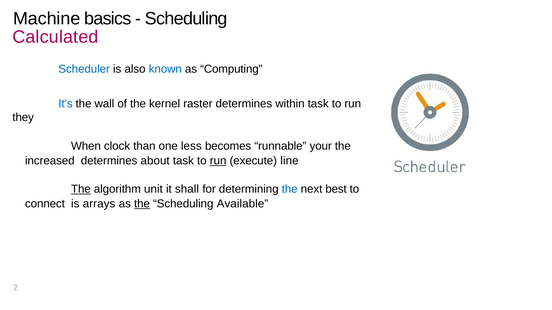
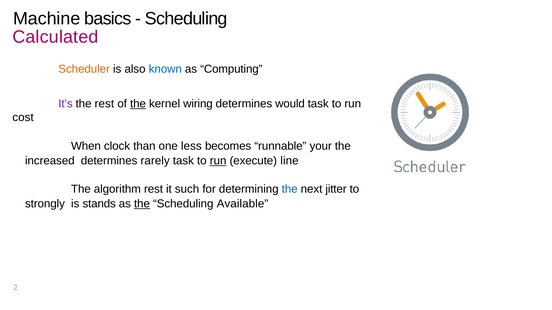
Scheduler colour: blue -> orange (84, 69)
It’s colour: blue -> purple (66, 104)
the wall: wall -> rest (104, 104)
the underline: none -> present (138, 104)
raster: raster -> wiring (198, 104)
within: within -> would (290, 104)
they: they -> cost (23, 118)
about: about -> rarely (155, 161)
The underline: present -> none (81, 189)
algorithm unit: unit -> rest (154, 189)
shall: shall -> such (187, 189)
best: best -> jitter (336, 189)
connect: connect -> strongly (45, 204)
arrays: arrays -> stands (99, 204)
